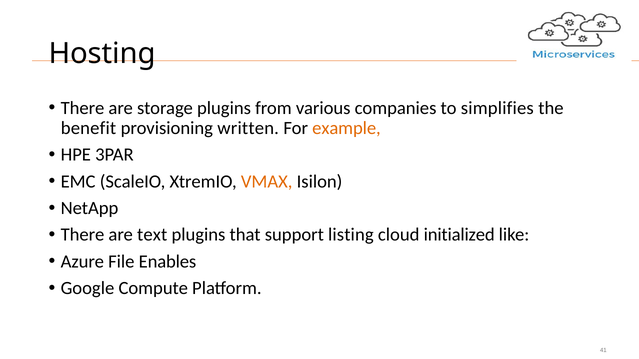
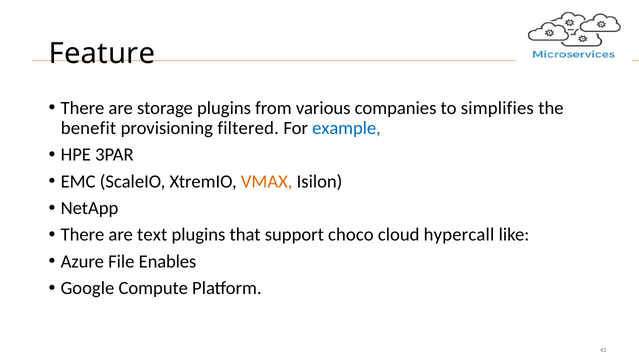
Hosting: Hosting -> Feature (102, 54)
written: written -> filtered (248, 128)
example colour: orange -> blue (346, 128)
listing: listing -> choco (351, 235)
initialized: initialized -> hypercall (459, 235)
